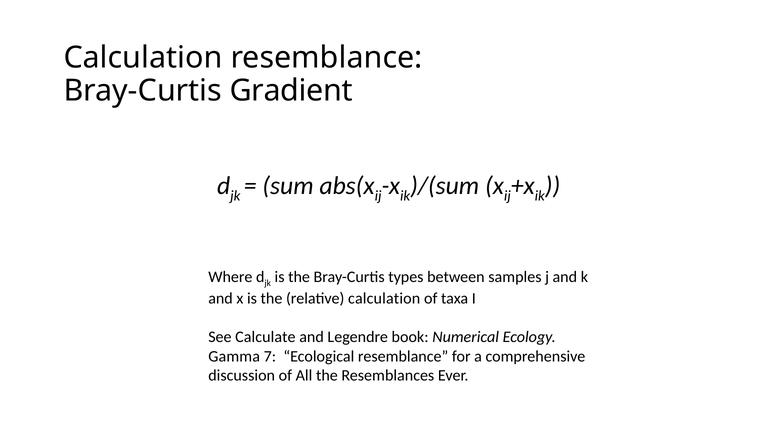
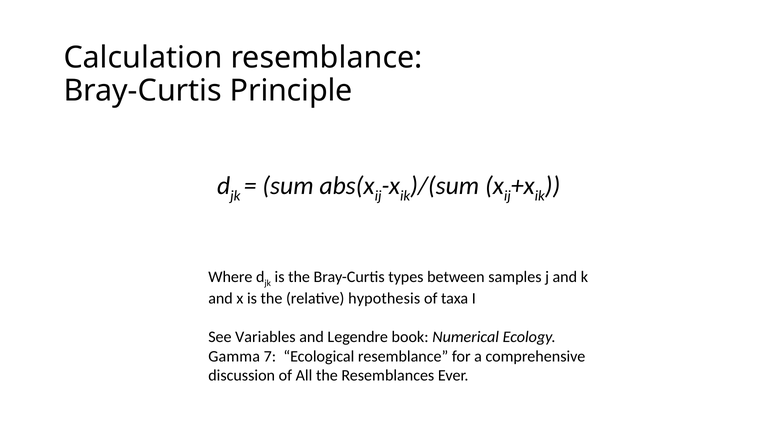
Gradient: Gradient -> Principle (291, 91)
relative calculation: calculation -> hypothesis (384, 299)
Calculate: Calculate -> Variables (265, 337)
